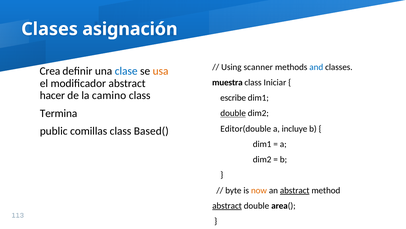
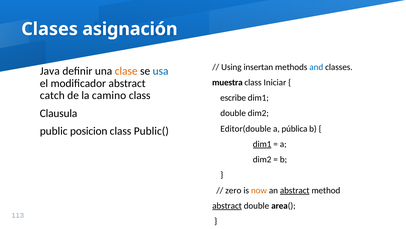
scanner: scanner -> insertan (258, 67)
Crea: Crea -> Java (50, 71)
clase colour: blue -> orange (126, 71)
usa colour: orange -> blue (161, 71)
hacer: hacer -> catch (52, 95)
Termina: Termina -> Clausula (59, 113)
double underline: present -> none (233, 113)
incluye: incluye -> pública (295, 128)
comillas: comillas -> posicion (89, 131)
Based(: Based( -> Public( (151, 131)
dim1 underline: none -> present (262, 144)
byte: byte -> zero (233, 190)
